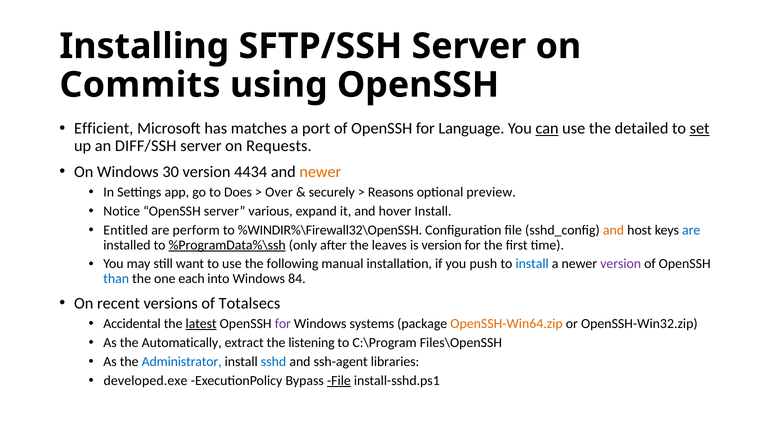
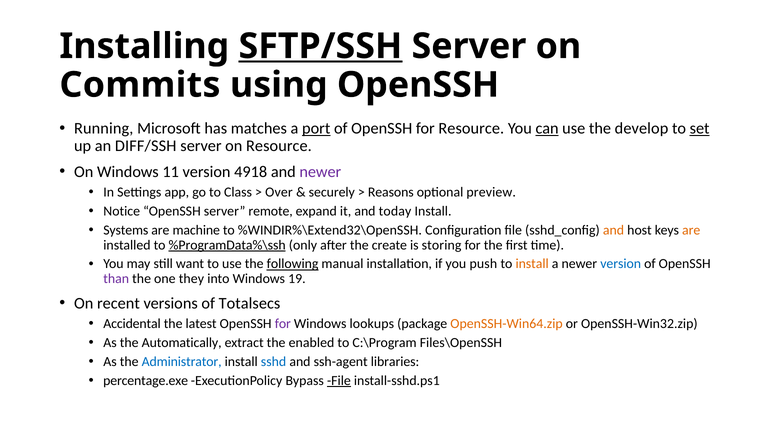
SFTP/SSH underline: none -> present (320, 46)
Efficient: Efficient -> Running (104, 128)
port underline: none -> present (316, 128)
for Language: Language -> Resource (471, 128)
detailed: detailed -> develop (642, 128)
on Requests: Requests -> Resource (279, 146)
30: 30 -> 11 (171, 172)
4434: 4434 -> 4918 (251, 172)
newer colour: orange -> purple (320, 172)
Does: Does -> Class (238, 192)
various: various -> remote (271, 211)
hover: hover -> today (395, 211)
Entitled: Entitled -> Systems (126, 230)
perform: perform -> machine (196, 230)
%WINDIR%\Firewall32\OpenSSH: %WINDIR%\Firewall32\OpenSSH -> %WINDIR%\Extend32\OpenSSH (330, 230)
are colour: blue -> orange (691, 230)
leaves: leaves -> create (389, 245)
is version: version -> storing (442, 245)
following underline: none -> present (293, 264)
install colour: blue -> orange (532, 264)
version colour: purple -> blue (621, 264)
than colour: blue -> purple (116, 279)
each: each -> they (191, 279)
84: 84 -> 19 (297, 279)
latest underline: present -> none (201, 323)
systems: systems -> lookups (372, 323)
listening: listening -> enabled (311, 342)
developed.exe: developed.exe -> percentage.exe (146, 380)
